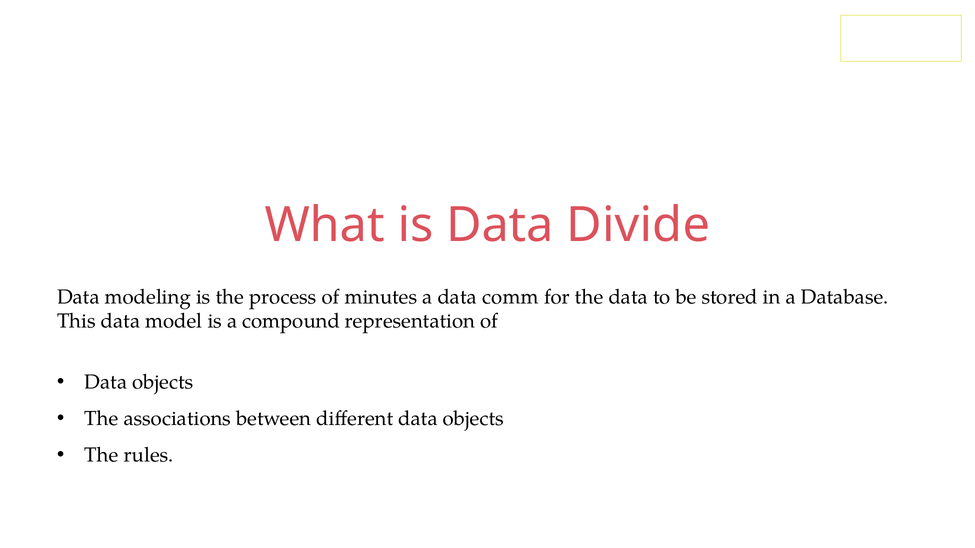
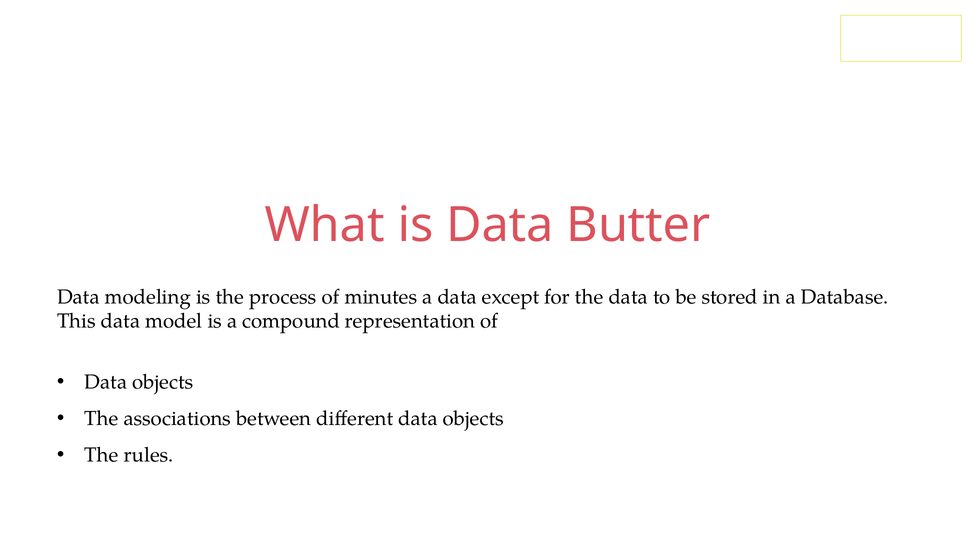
Divide: Divide -> Butter (638, 225)
comm: comm -> except (511, 297)
